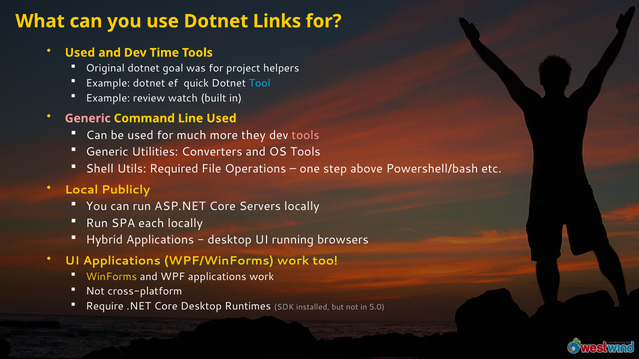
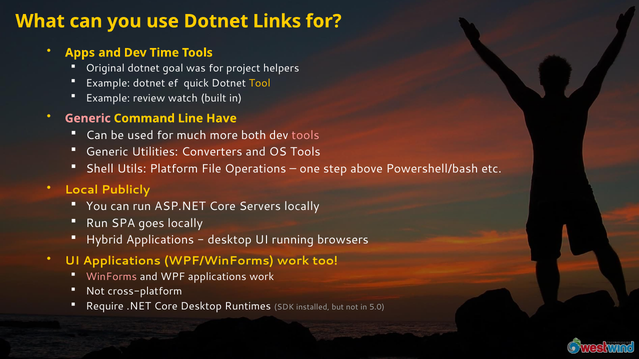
Used: Used -> Apps (80, 53)
Tool colour: light blue -> yellow (260, 83)
Line Used: Used -> Have (222, 119)
they: they -> both (254, 135)
Required: Required -> Platform (174, 169)
each: each -> goes (151, 223)
WinForms colour: yellow -> pink (111, 277)
